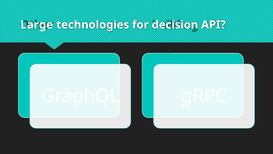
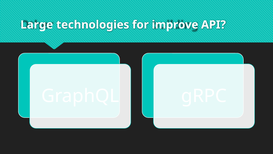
decision: decision -> improve (175, 25)
